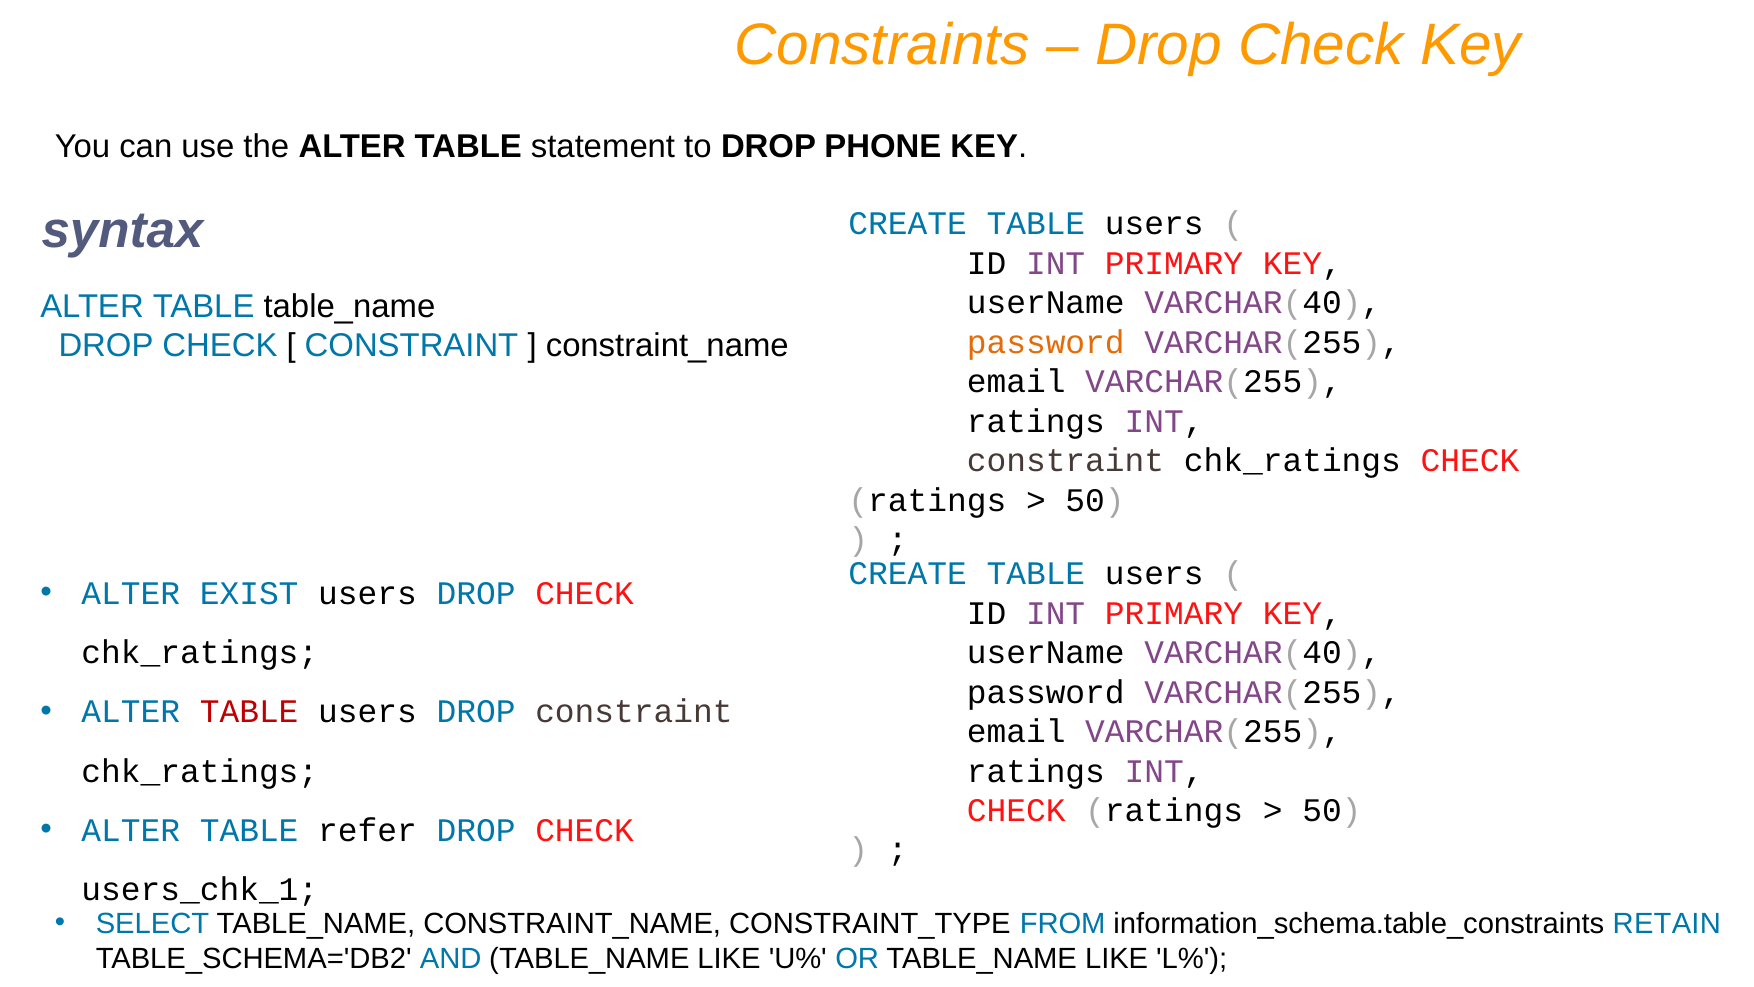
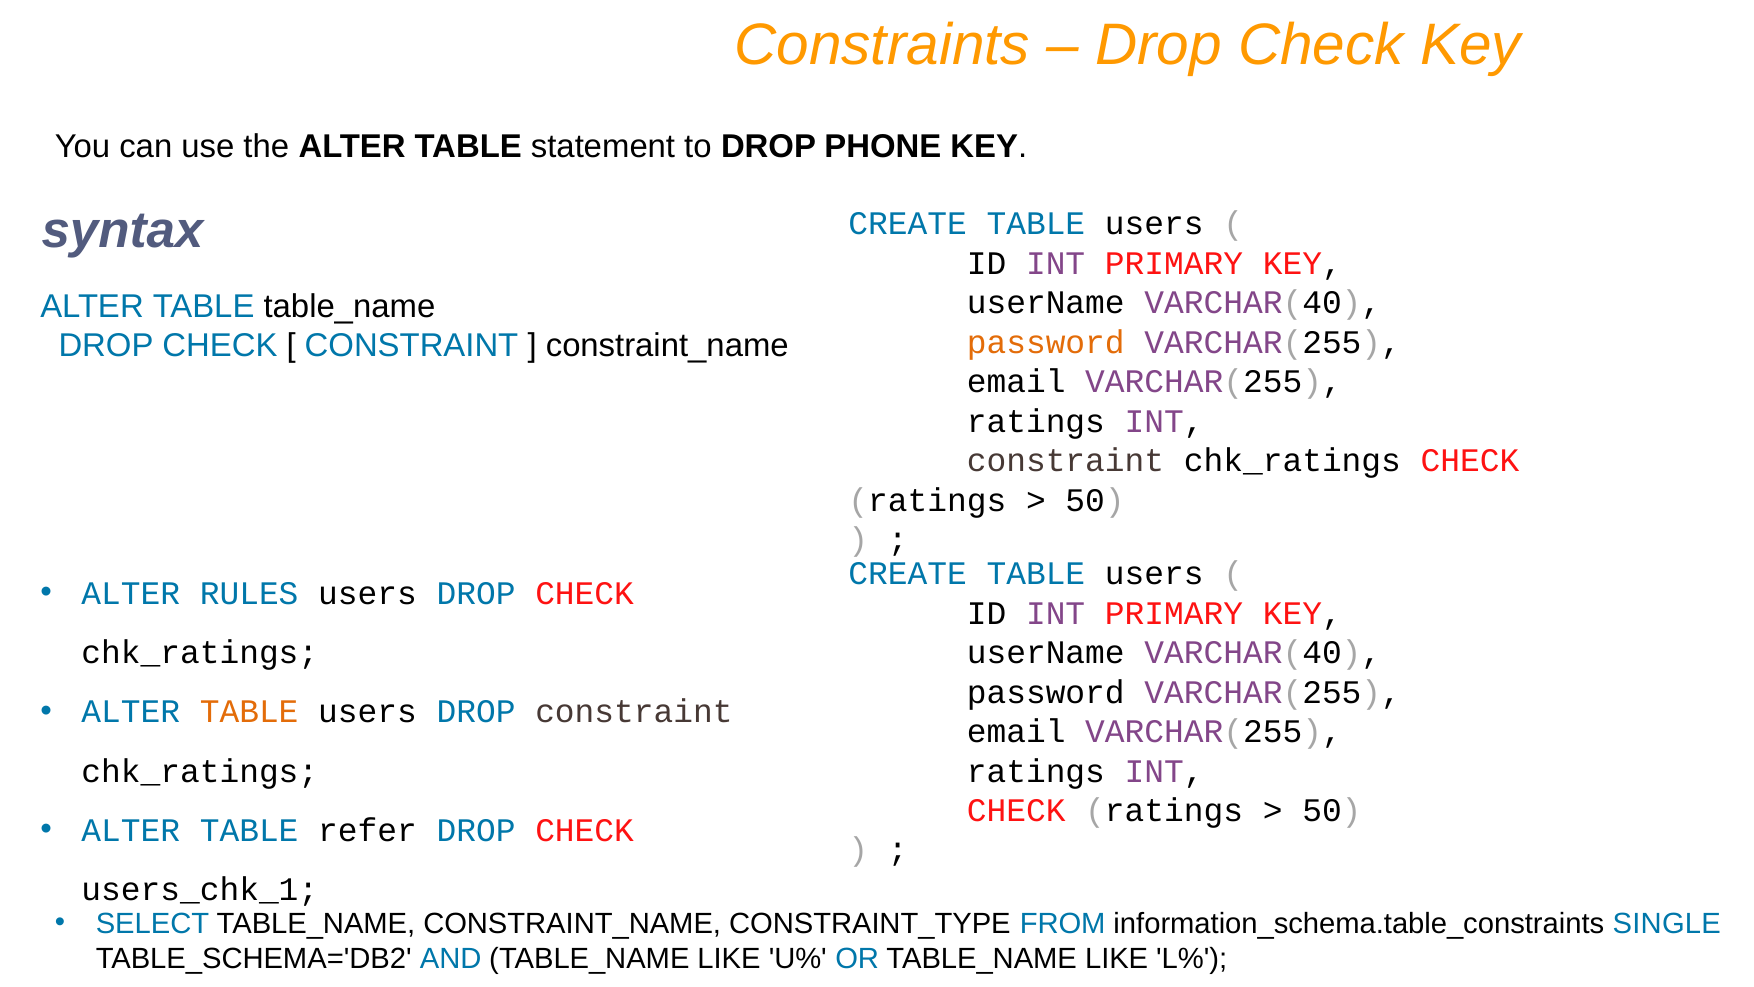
EXIST: EXIST -> RULES (249, 593)
TABLE colour: red -> orange (249, 712)
RETAIN: RETAIN -> SINGLE (1667, 923)
